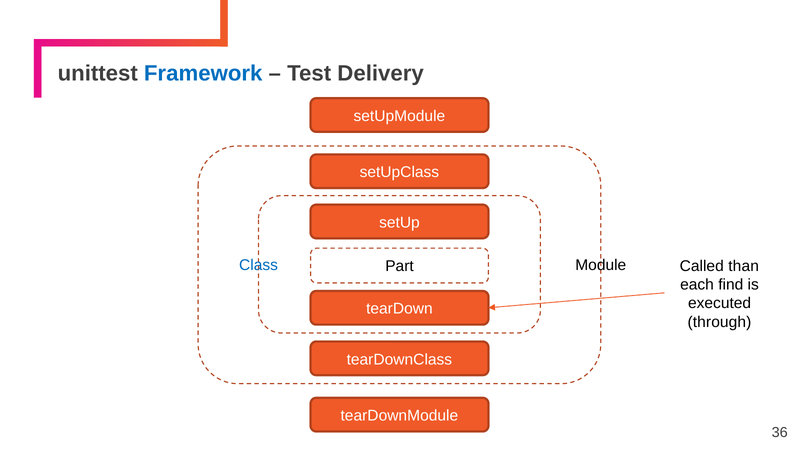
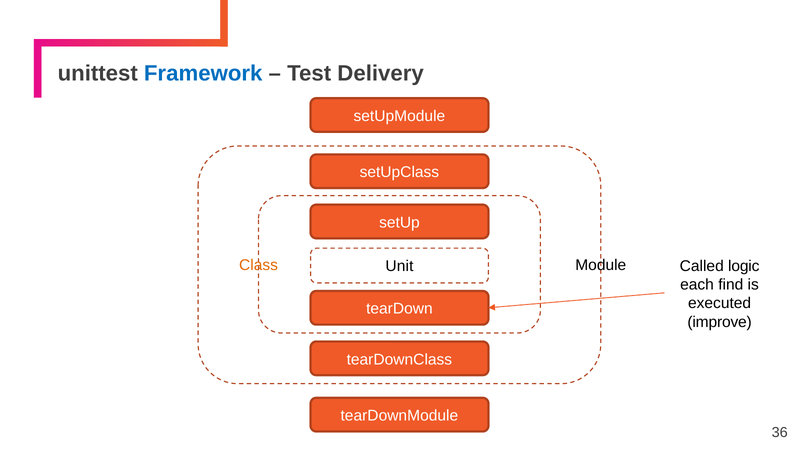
Class colour: blue -> orange (259, 266)
Part: Part -> Unit (399, 266)
than: than -> logic (744, 266)
through: through -> improve (720, 322)
